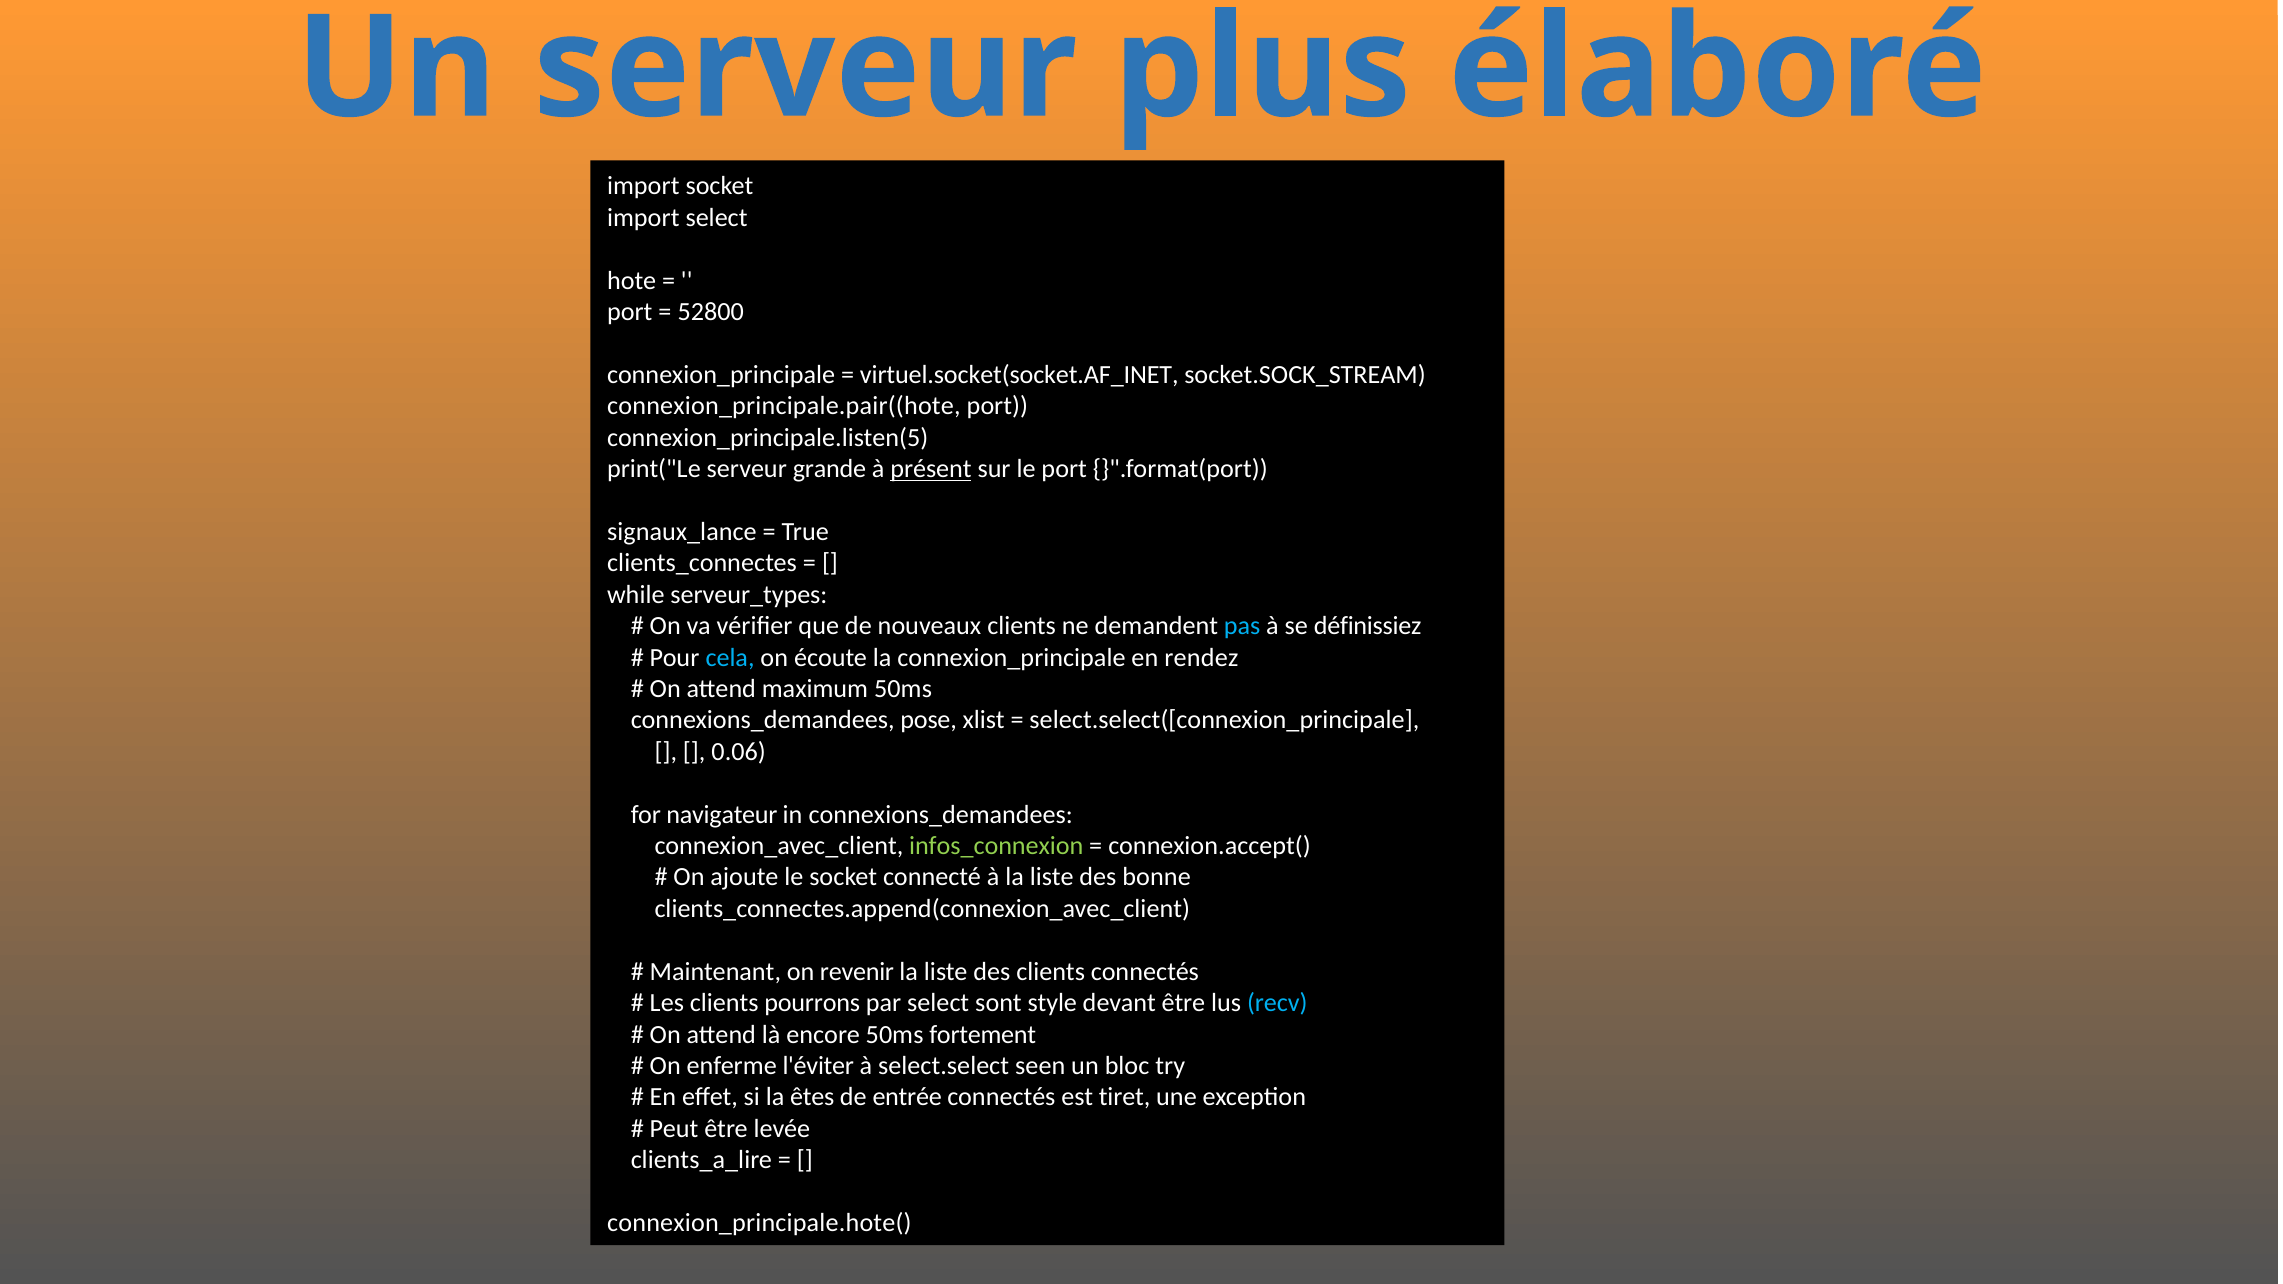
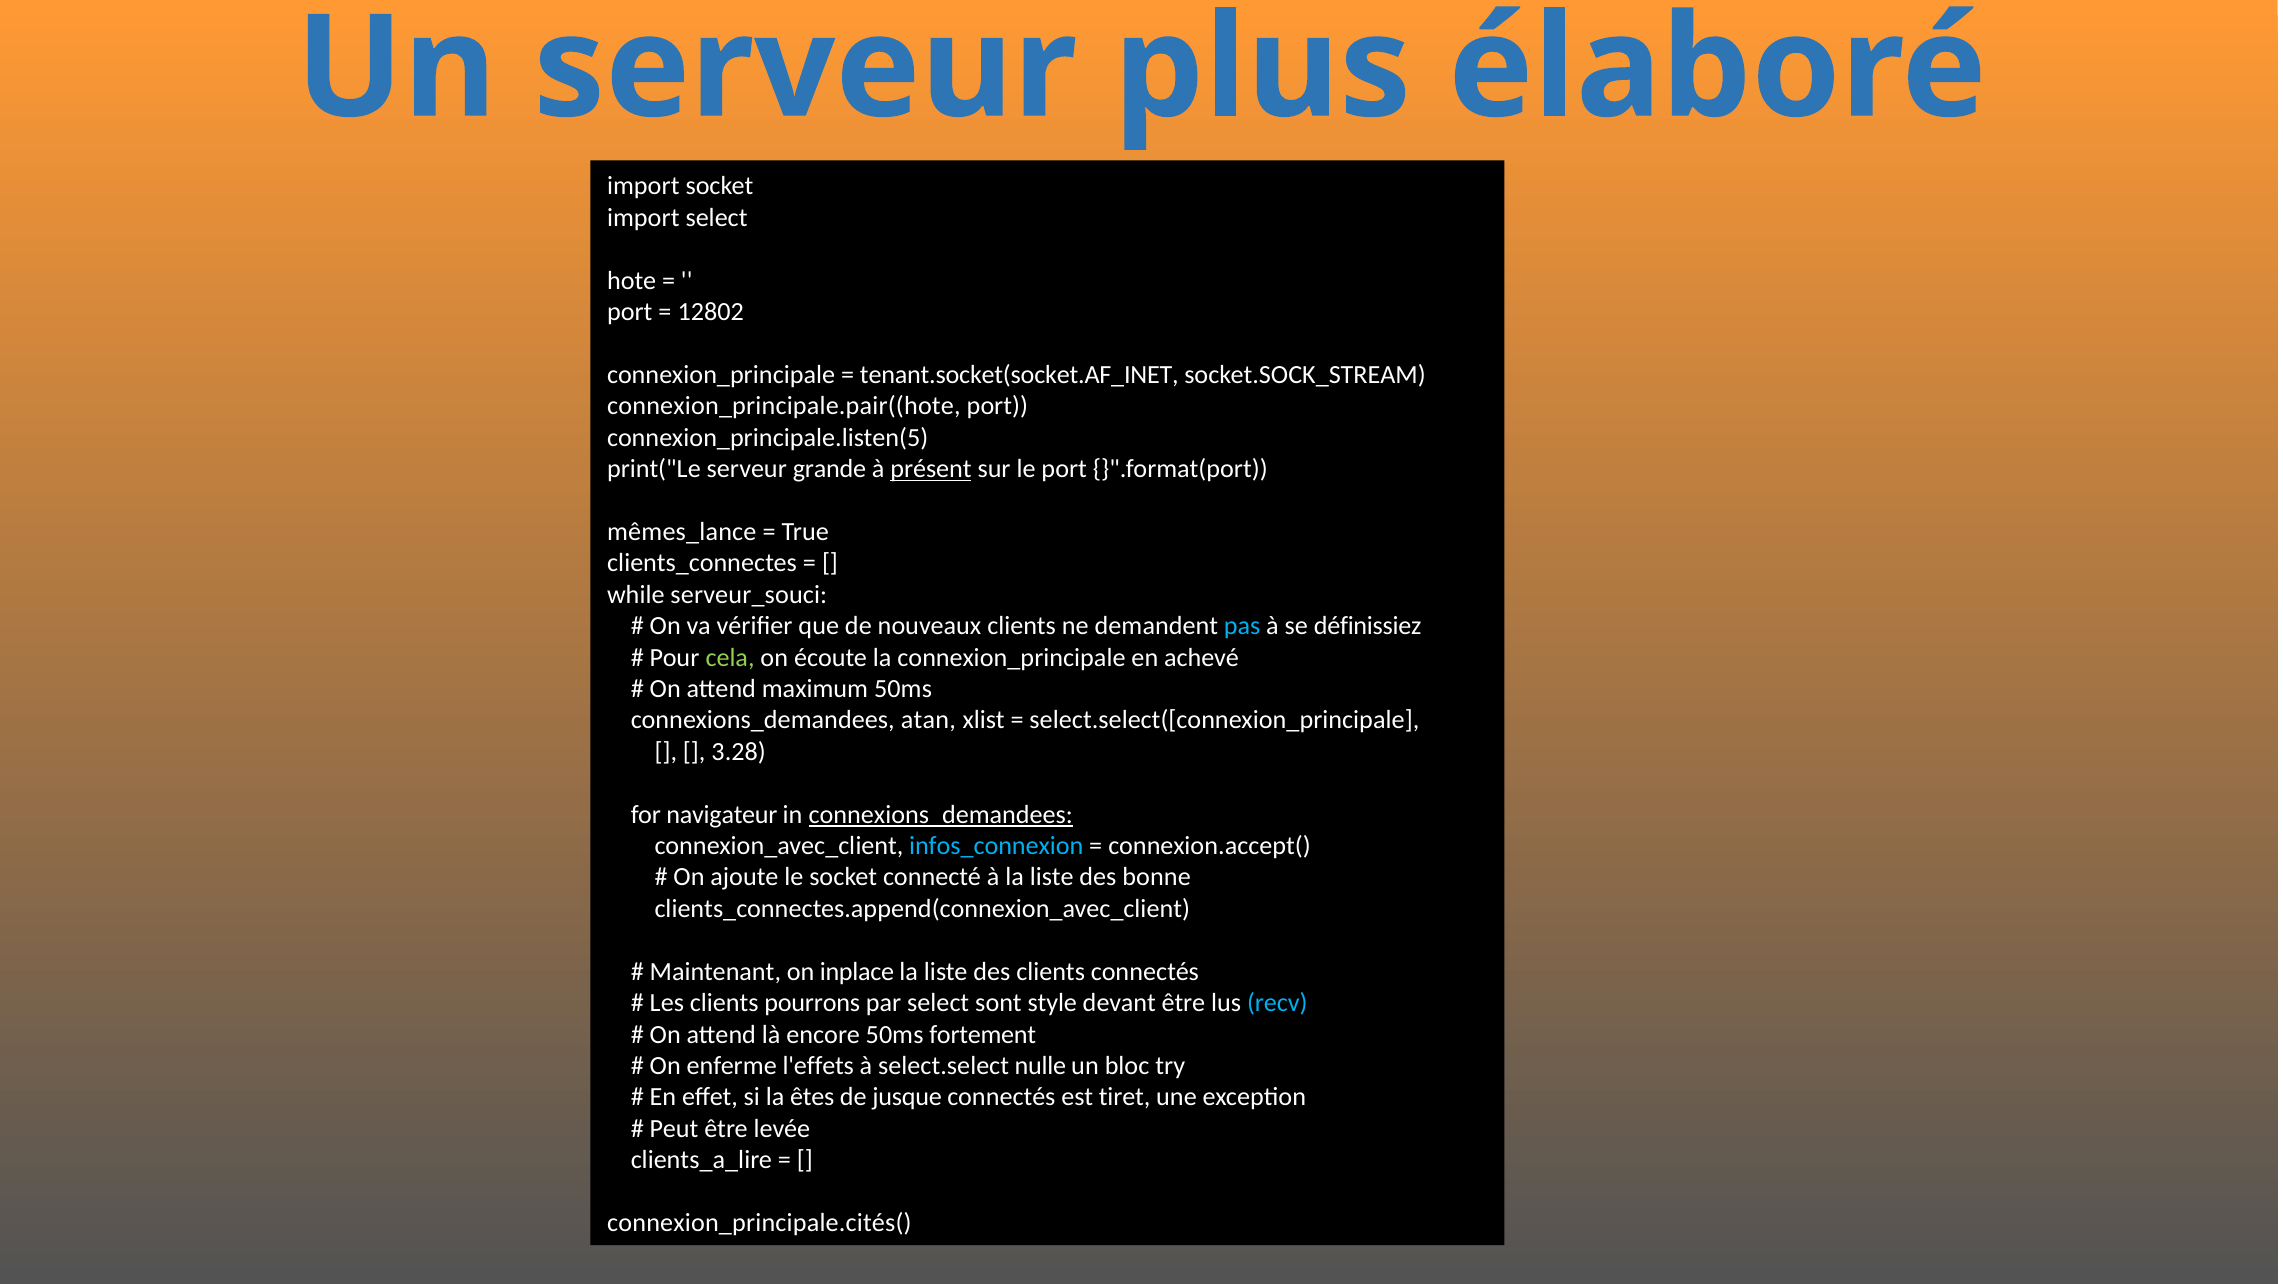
52800: 52800 -> 12802 (711, 312)
virtuel.socket(socket.AF_INET: virtuel.socket(socket.AF_INET -> tenant.socket(socket.AF_INET (1019, 375)
signaux_lance: signaux_lance -> mêmes_lance (682, 532)
serveur_types: serveur_types -> serveur_souci (749, 595)
cela colour: light blue -> light green (730, 658)
rendez: rendez -> achevé (1202, 658)
pose: pose -> atan (928, 720)
0.06: 0.06 -> 3.28 (739, 752)
connexions_demandees underline: none -> present (941, 815)
infos_connexion colour: light green -> light blue (996, 846)
revenir: revenir -> inplace (857, 972)
l'éviter: l'éviter -> l'effets (818, 1066)
seen: seen -> nulle (1040, 1066)
entrée: entrée -> jusque (907, 1097)
connexion_principale.hote(: connexion_principale.hote( -> connexion_principale.cités( (759, 1223)
